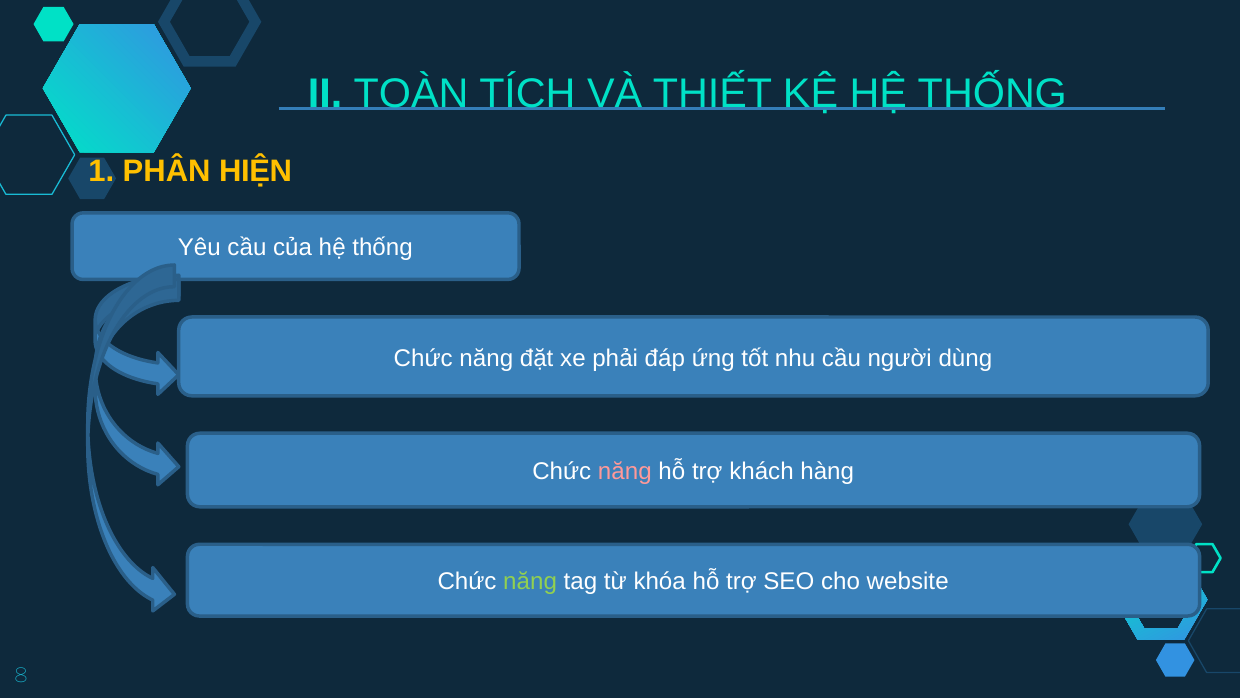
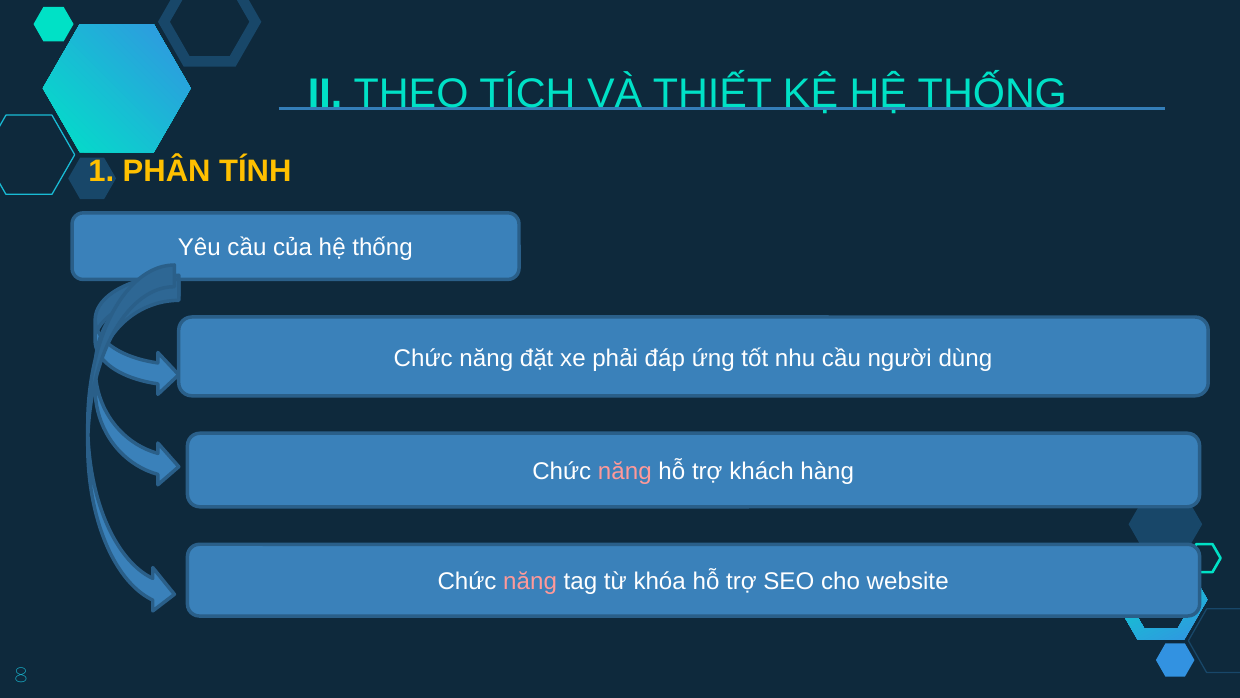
TOÀN: TOÀN -> THEO (411, 94)
HIỆN: HIỆN -> TÍNH (255, 171)
năng colour: light green -> pink (530, 581)
